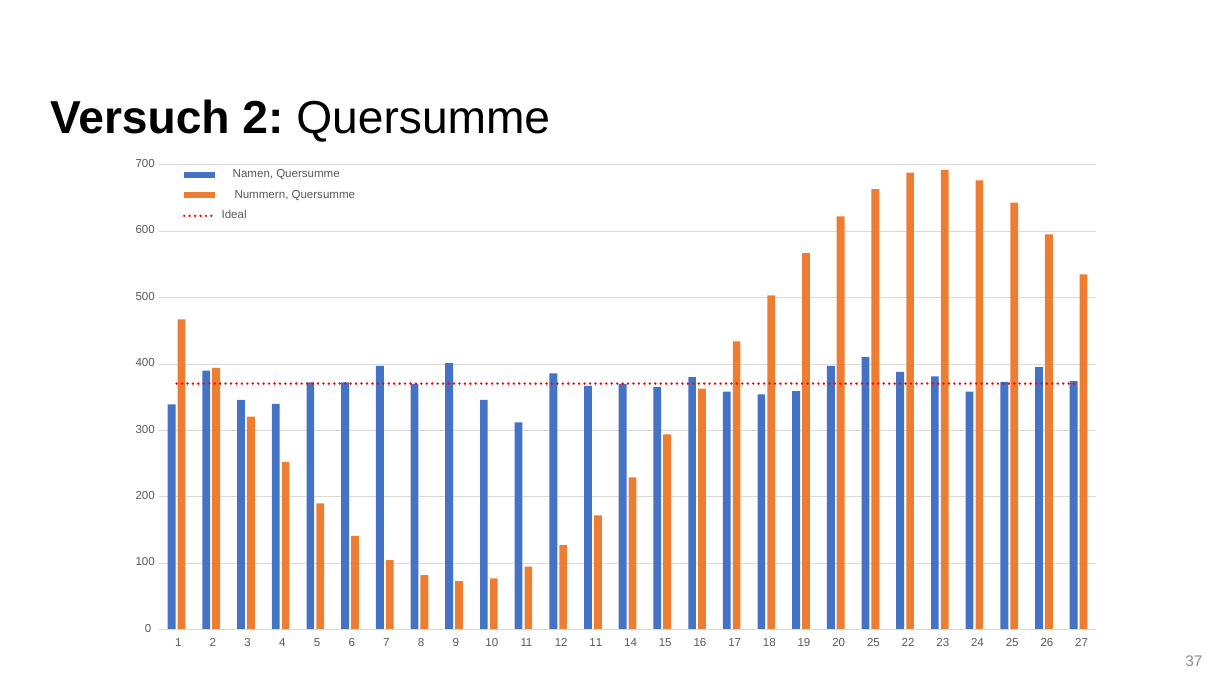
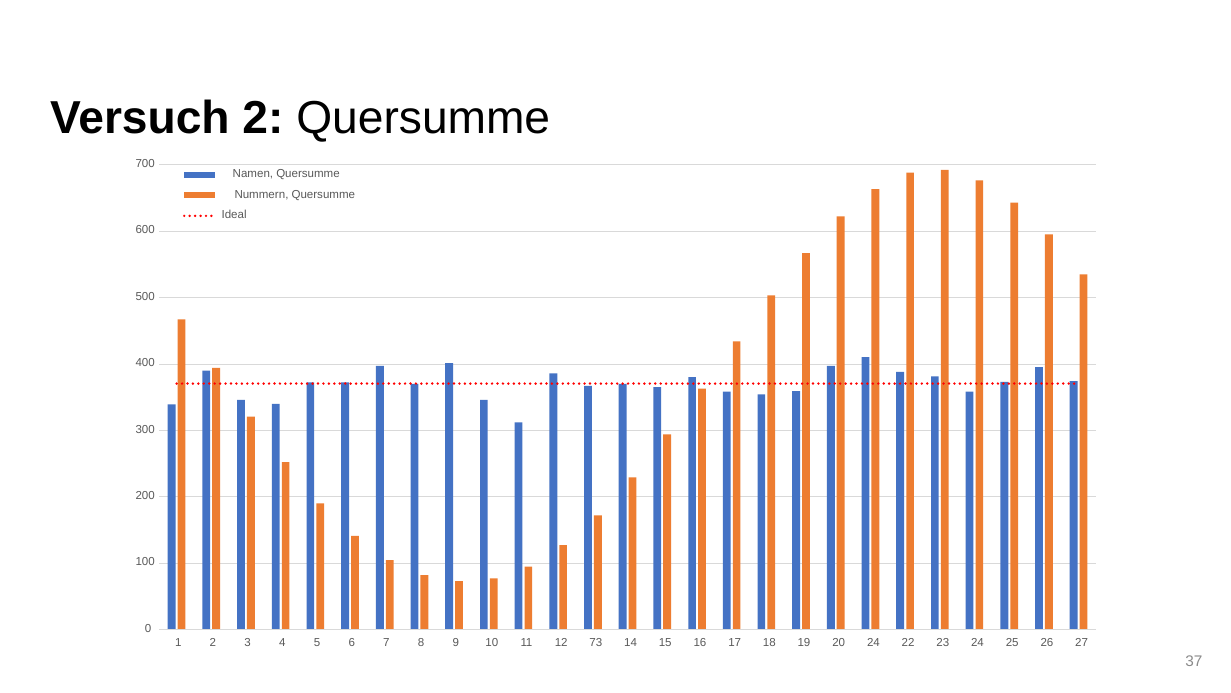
12 11: 11 -> 73 (596, 643)
20 25: 25 -> 24 (873, 643)
